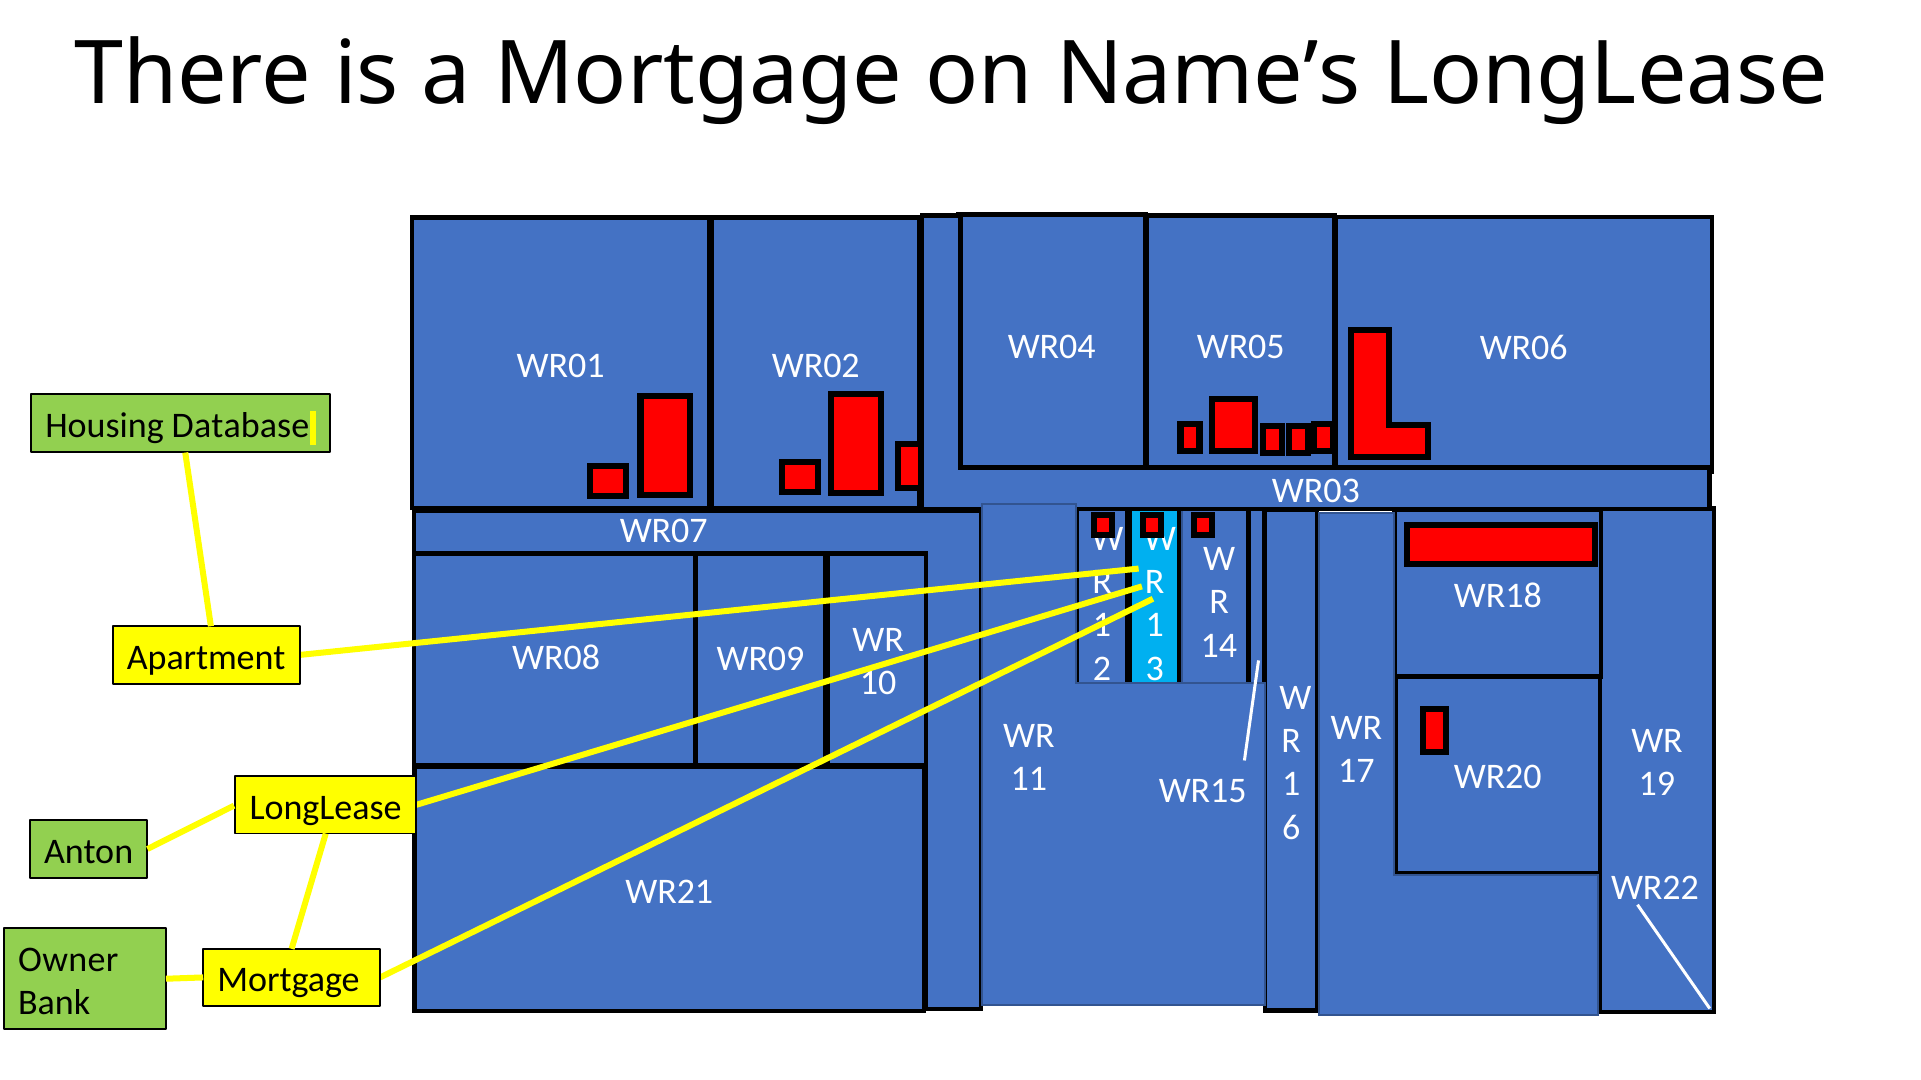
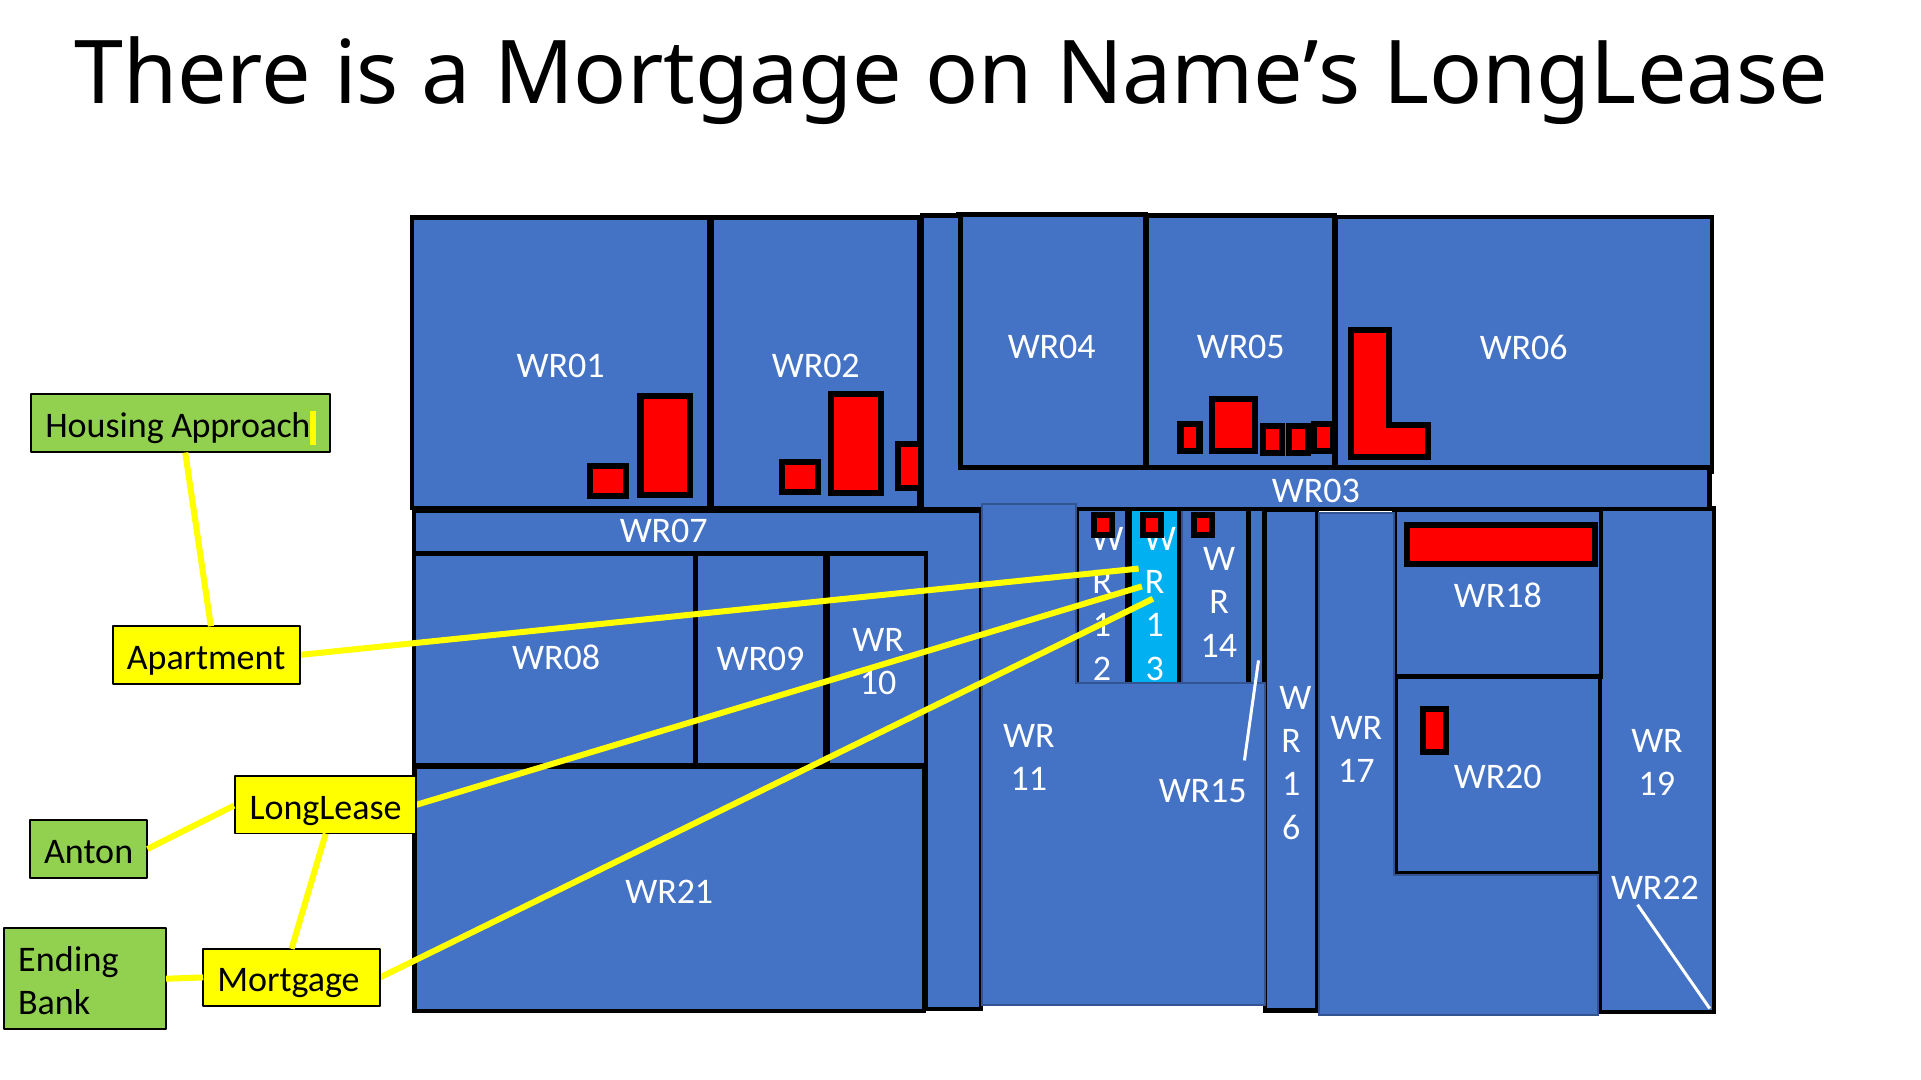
Database: Database -> Approach (241, 426)
Owner: Owner -> Ending (68, 960)
